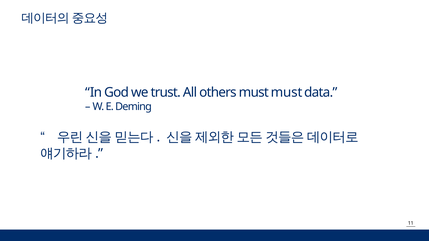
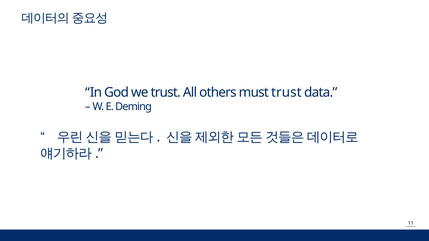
must must: must -> trust (286, 93)
